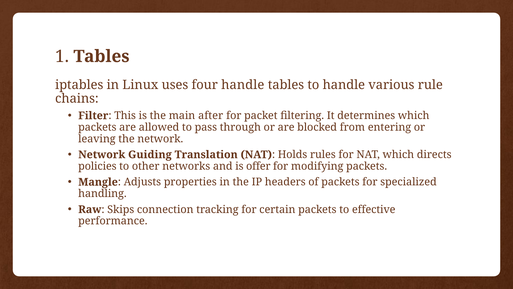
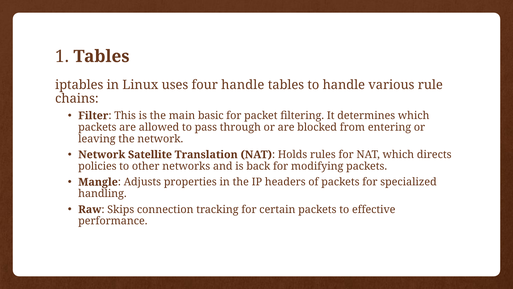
after: after -> basic (211, 116)
Guiding: Guiding -> Satellite (150, 154)
offer: offer -> back (258, 166)
